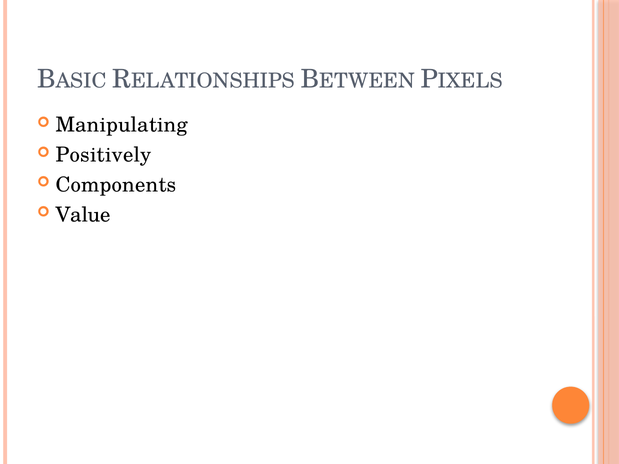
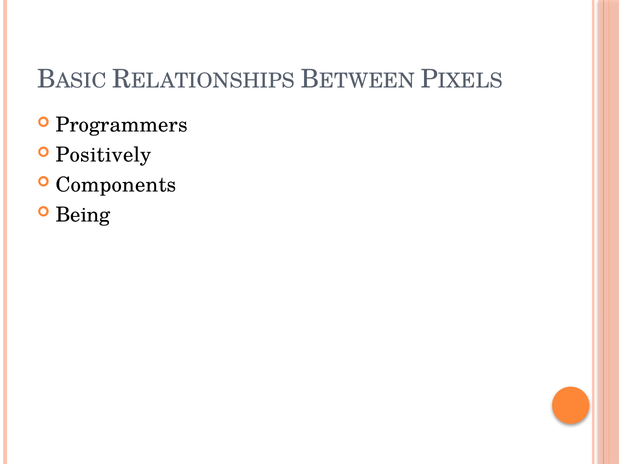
Manipulating: Manipulating -> Programmers (122, 125)
Value: Value -> Being (83, 215)
